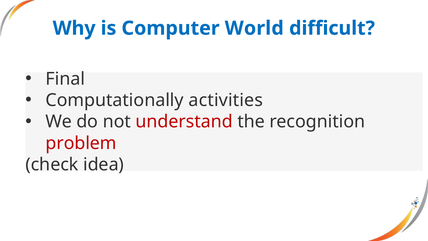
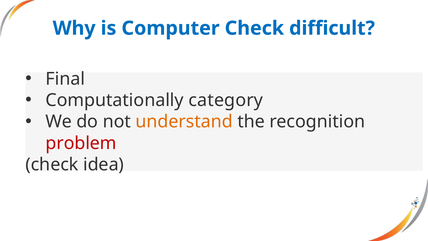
Computer World: World -> Check (254, 28)
activities: activities -> category (226, 100)
understand colour: red -> orange (184, 122)
